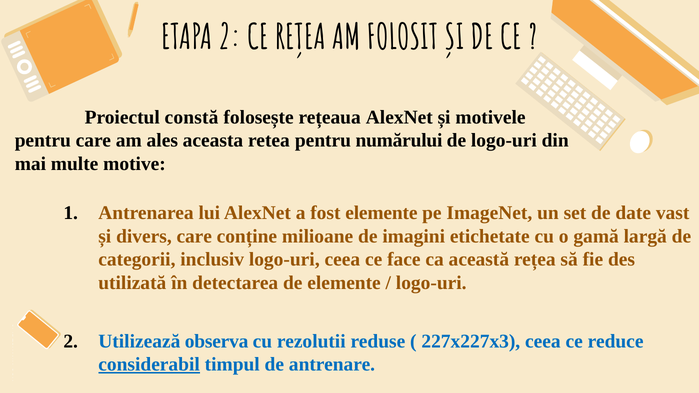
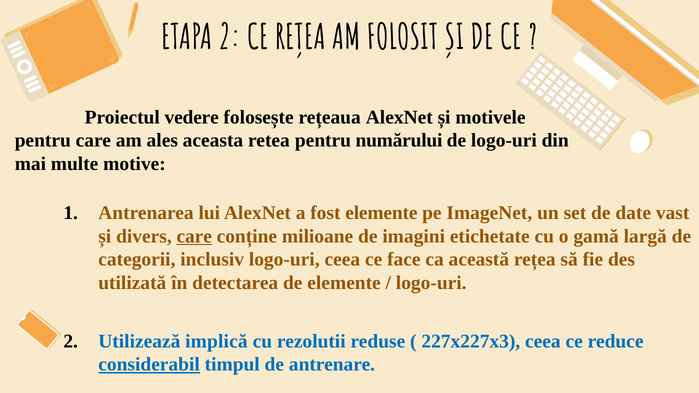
constă: constă -> vedere (192, 117)
care underline: none -> present (194, 236)
observa: observa -> implică (216, 341)
